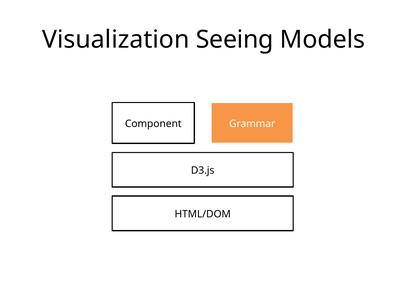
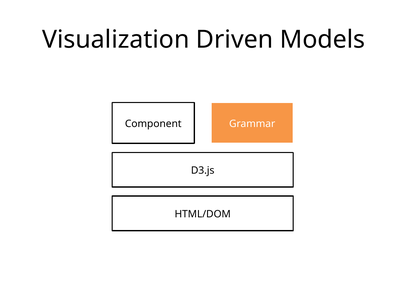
Seeing: Seeing -> Driven (235, 39)
